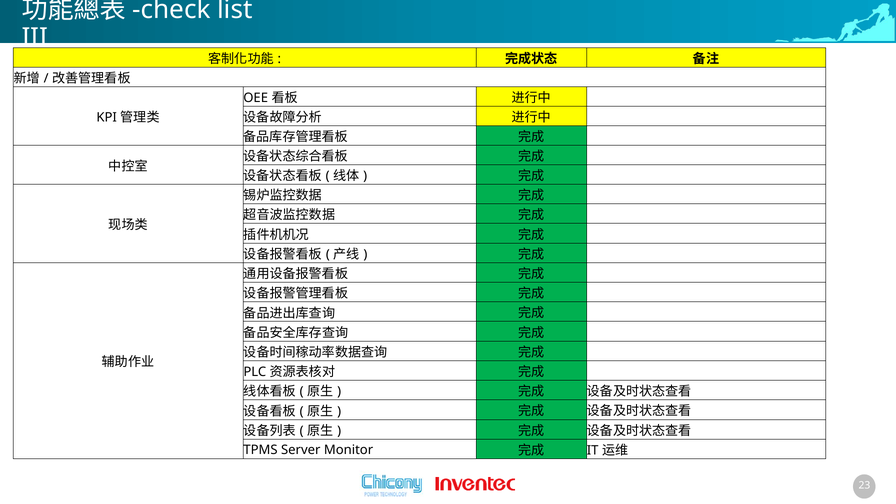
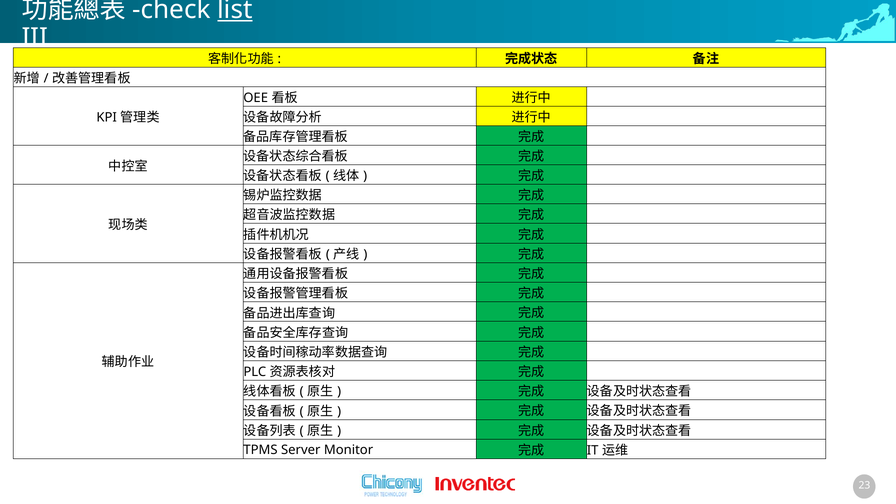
list underline: none -> present (235, 10)
